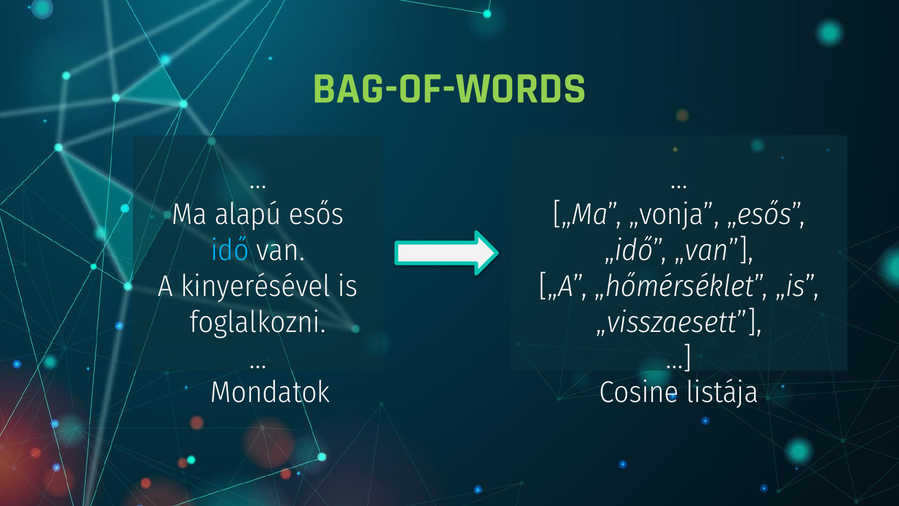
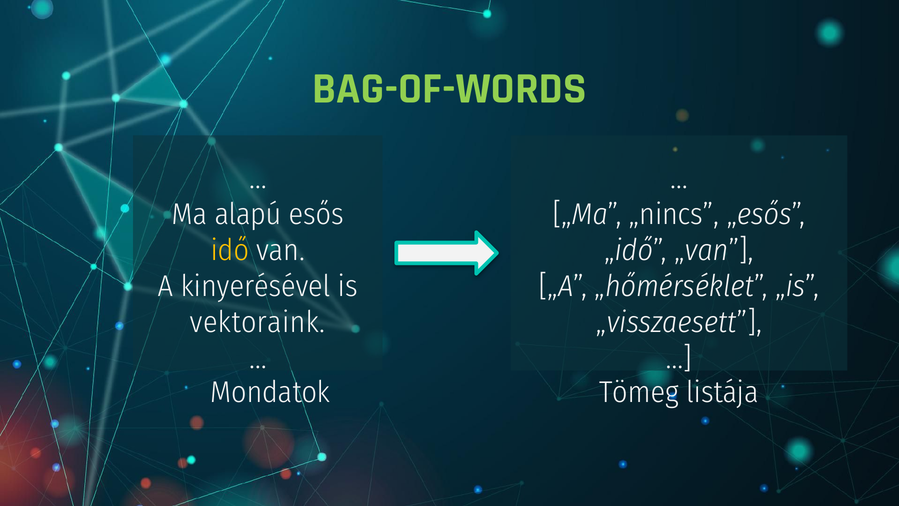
„vonja: „vonja -> „nincs (674, 214)
idő colour: light blue -> yellow (230, 250)
foglalkozni: foglalkozni -> vektoraink (258, 322)
Cosine: Cosine -> Tömeg (639, 392)
